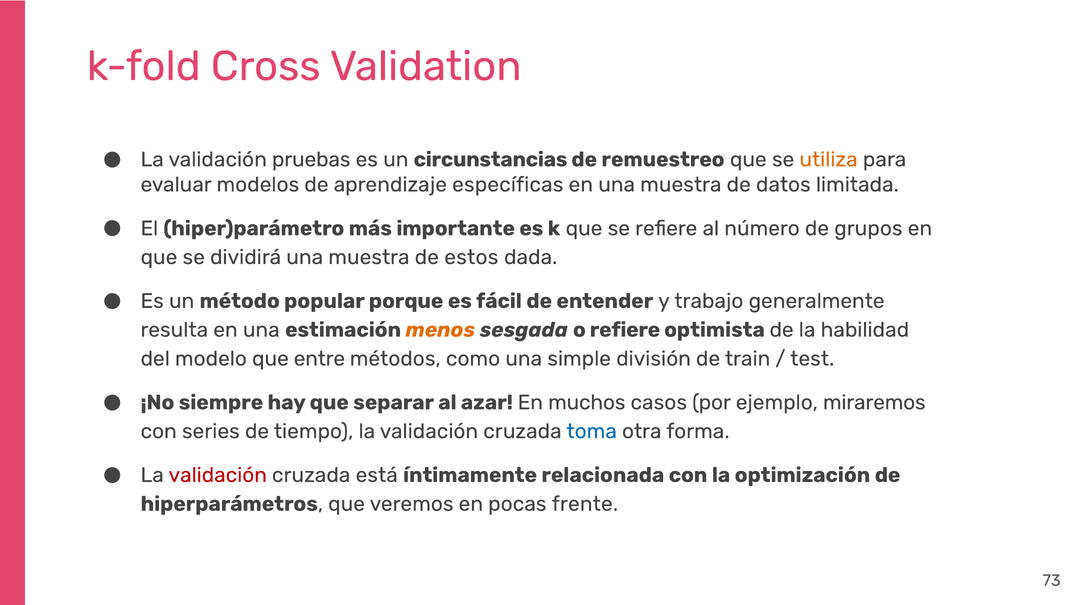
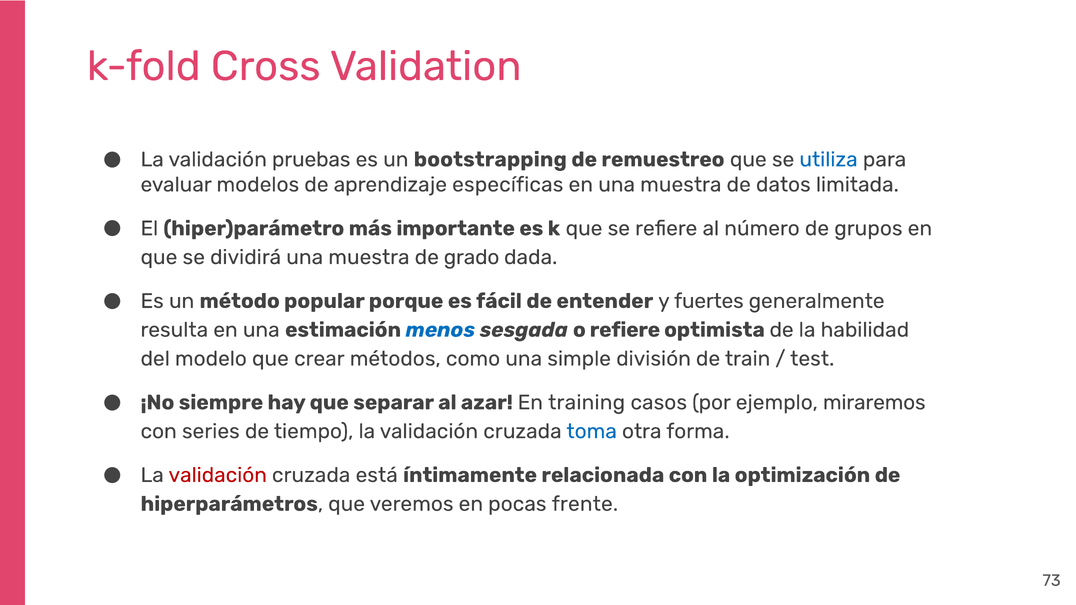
circunstancias: circunstancias -> bootstrapping (490, 160)
utiliza colour: orange -> blue (829, 160)
estos: estos -> grado (472, 257)
trabajo: trabajo -> fuertes (709, 301)
menos colour: orange -> blue (440, 330)
entre: entre -> crear (319, 359)
muchos: muchos -> training (587, 403)
